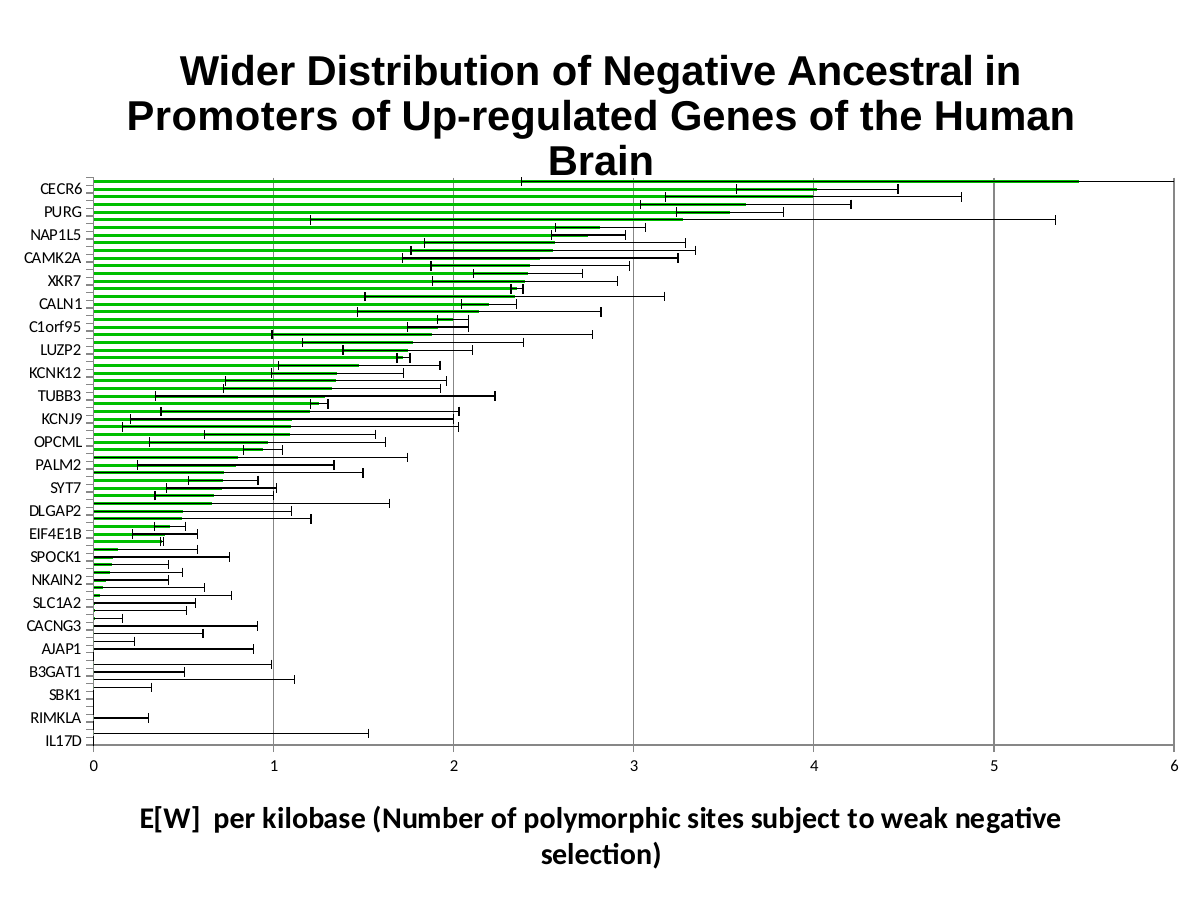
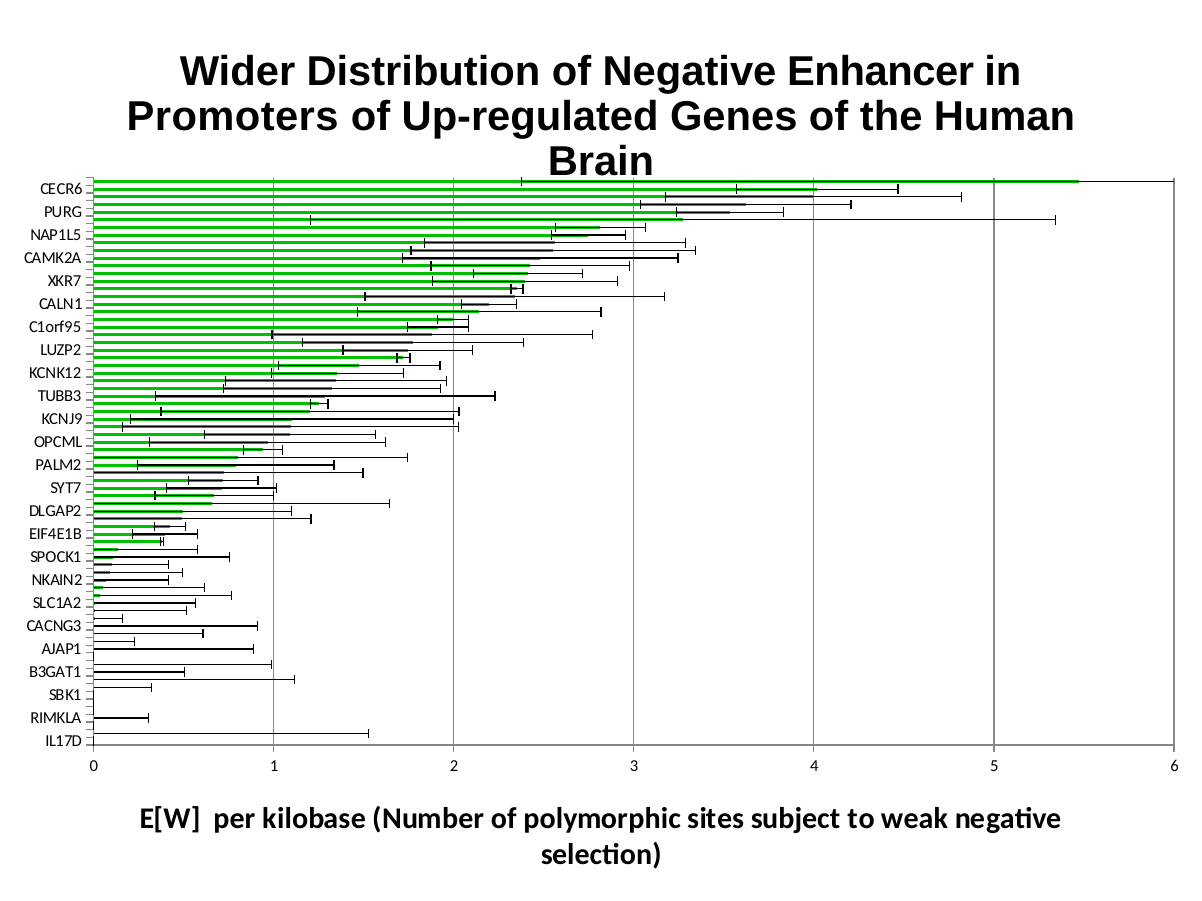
Ancestral: Ancestral -> Enhancer (881, 72)
